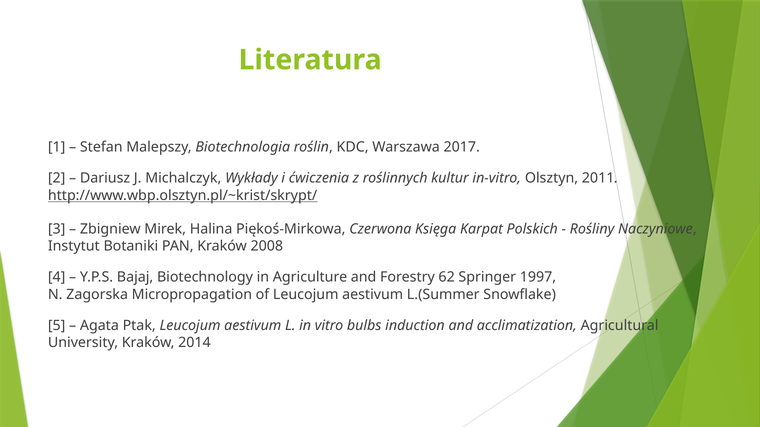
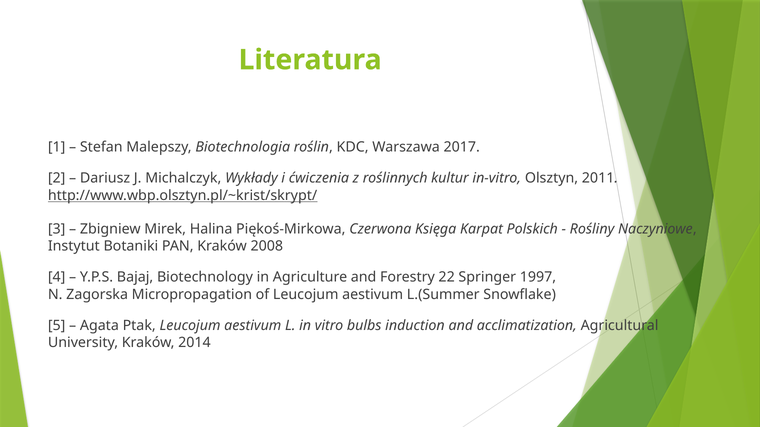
62: 62 -> 22 (447, 278)
